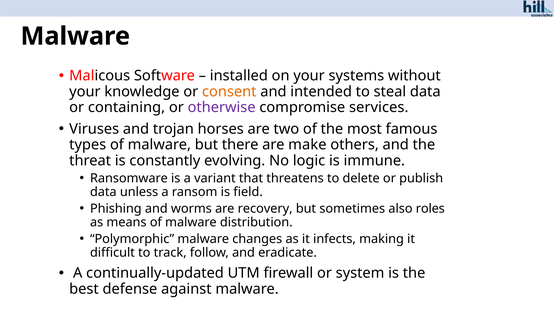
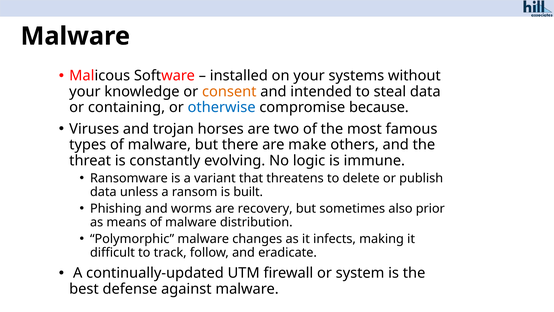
otherwise colour: purple -> blue (222, 107)
services: services -> because (379, 107)
field: field -> built (248, 192)
roles: roles -> prior (430, 208)
